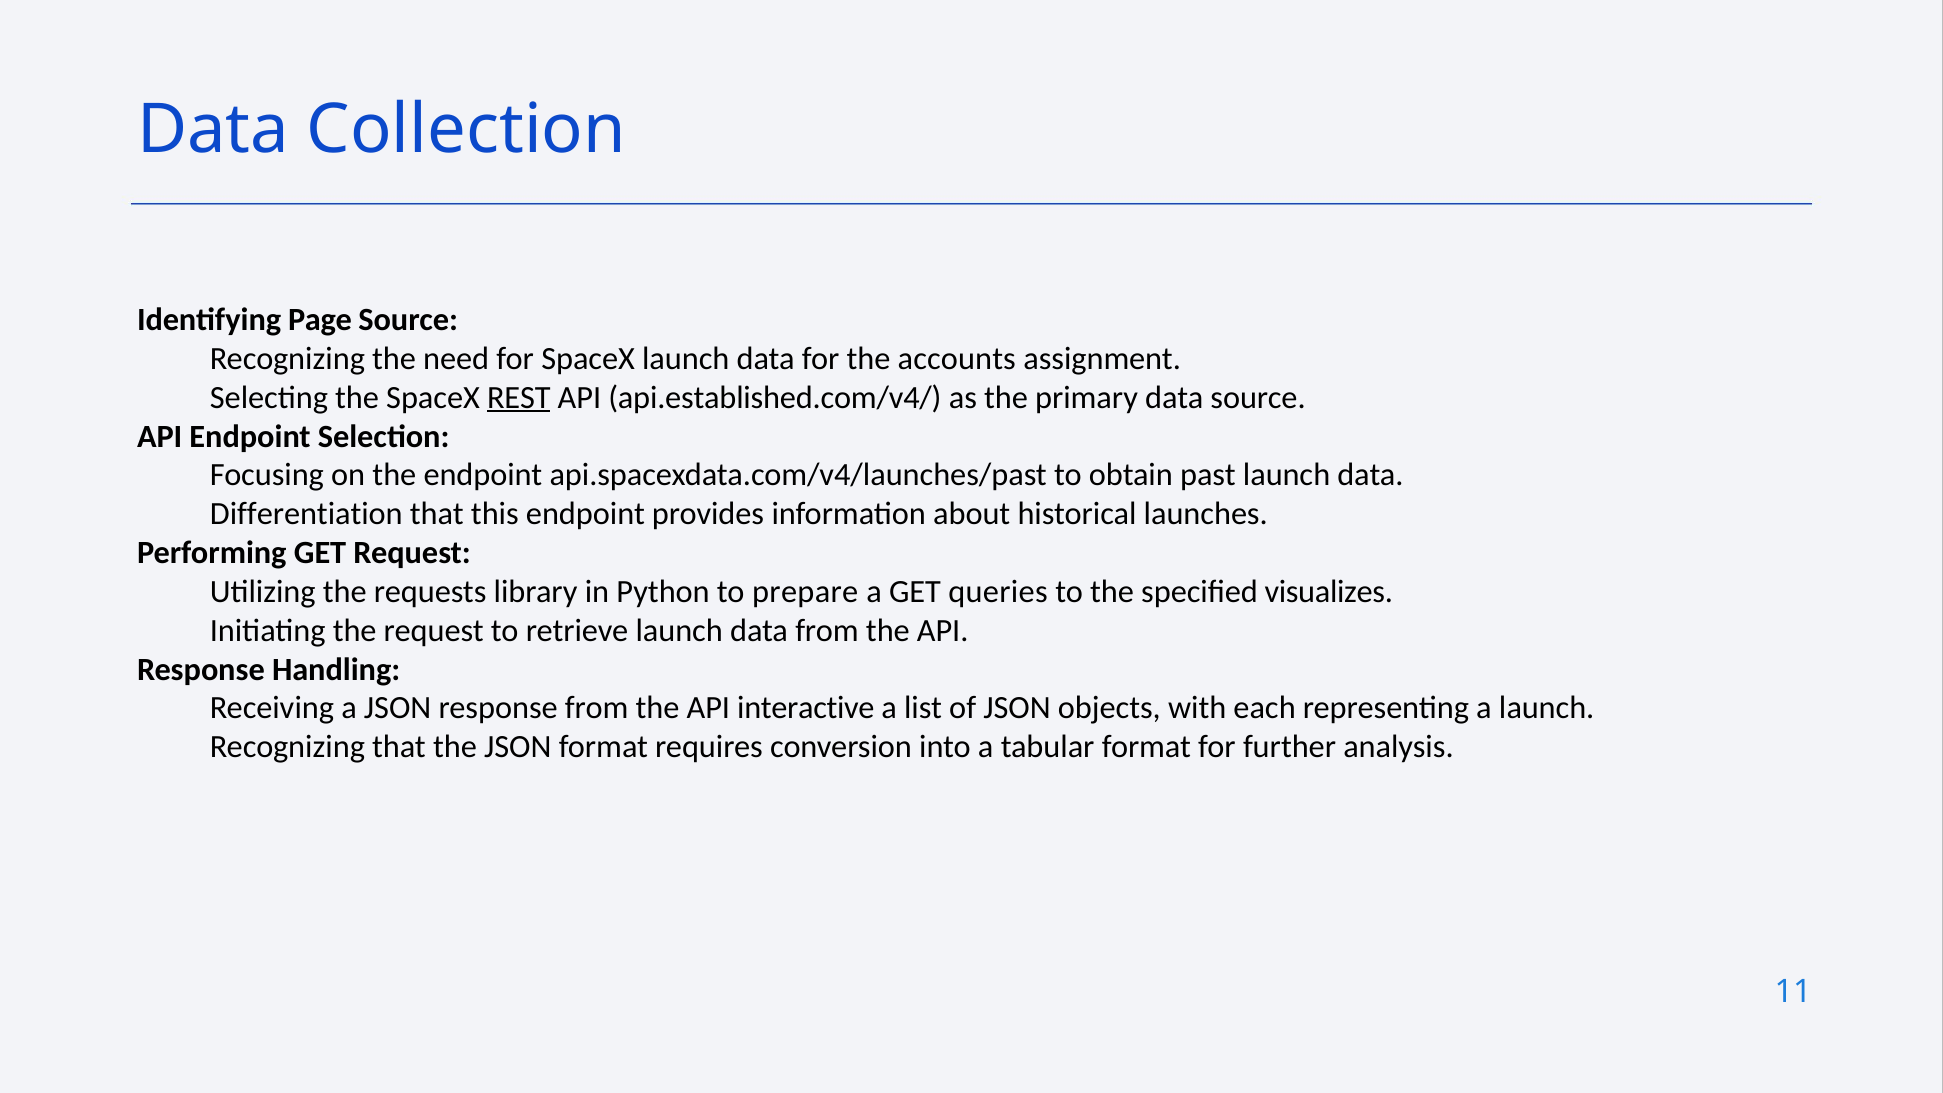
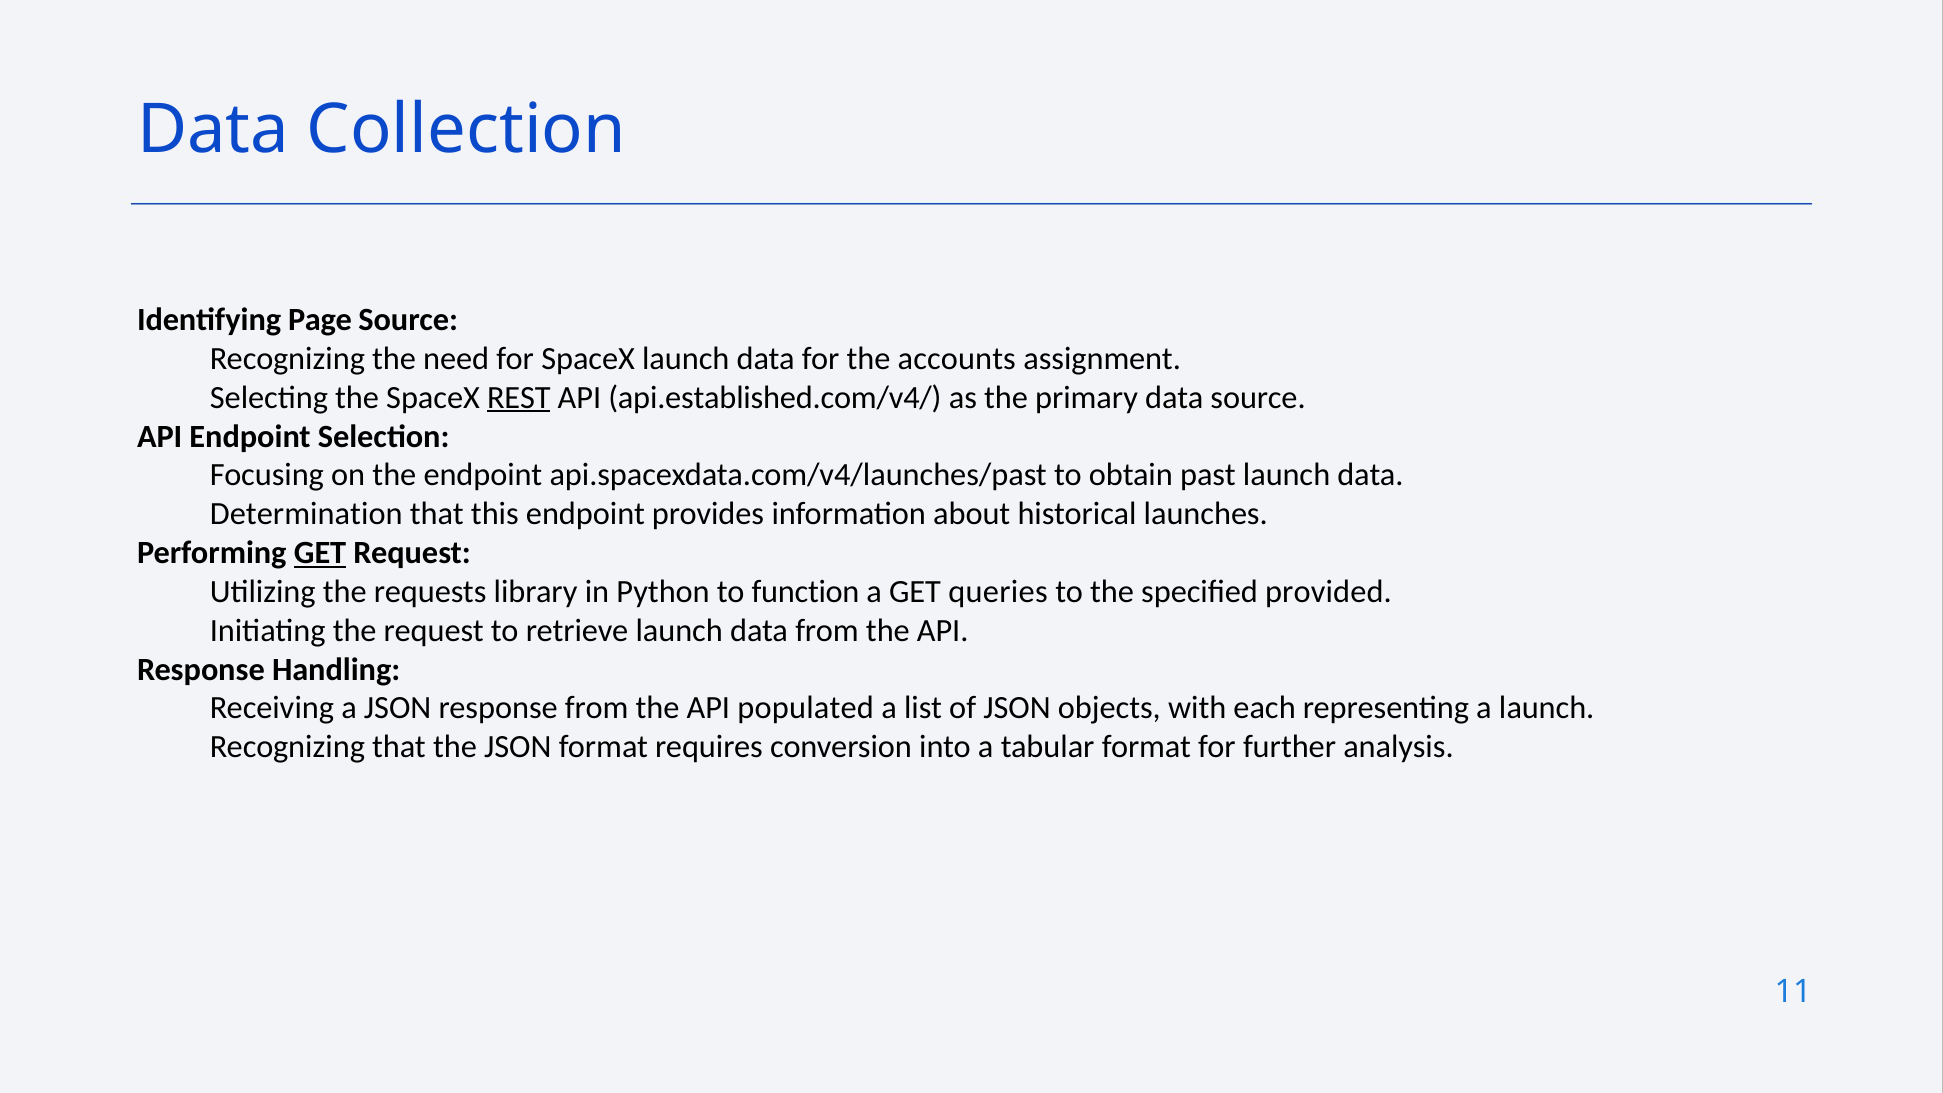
Differentiation: Differentiation -> Determination (306, 514)
GET underline: none -> present (320, 553)
prepare: prepare -> function (806, 592)
visualizes: visualizes -> provided (1328, 592)
interactive: interactive -> populated (806, 708)
